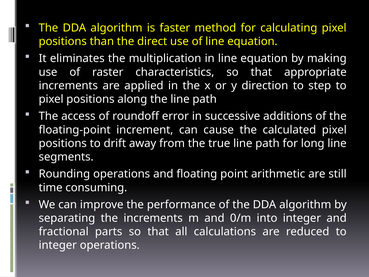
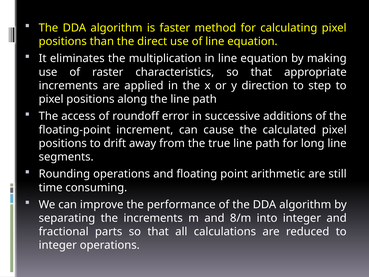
0/m: 0/m -> 8/m (241, 218)
